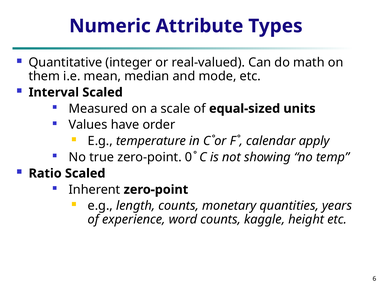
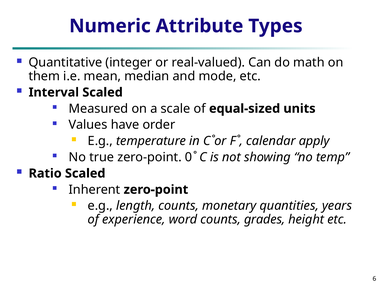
kaggle: kaggle -> grades (265, 219)
